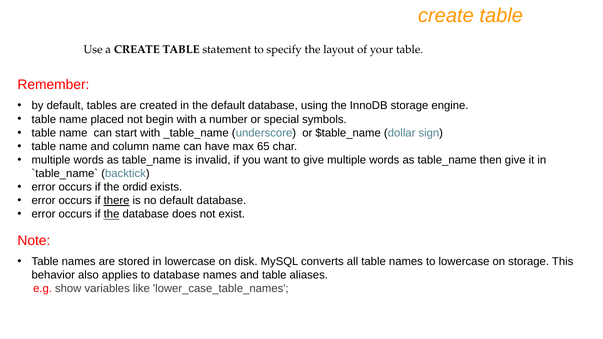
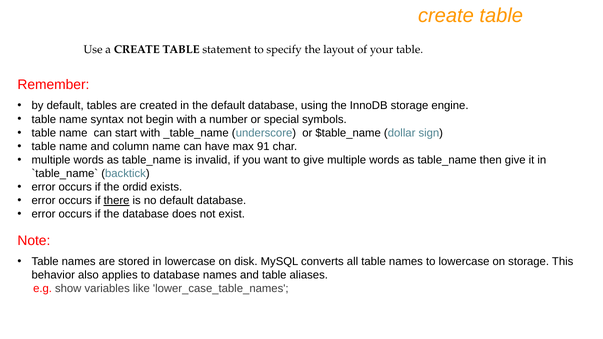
placed: placed -> syntax (107, 119)
65: 65 -> 91 (263, 147)
the underline: present -> none (112, 214)
